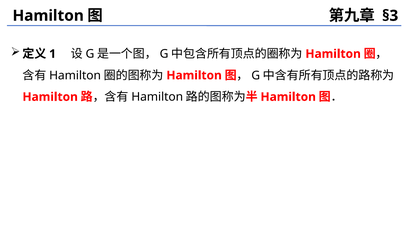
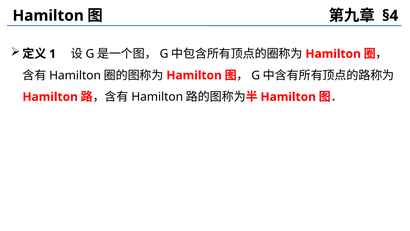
§3: §3 -> §4 (390, 16)
